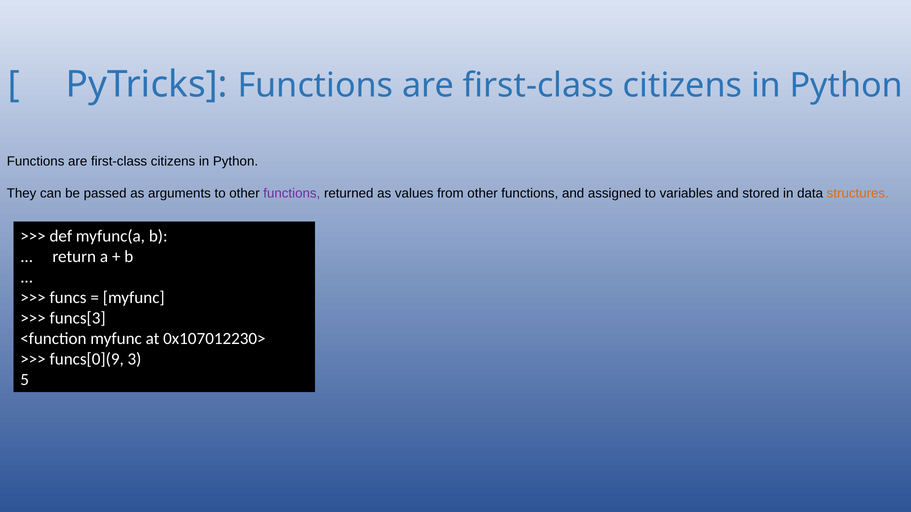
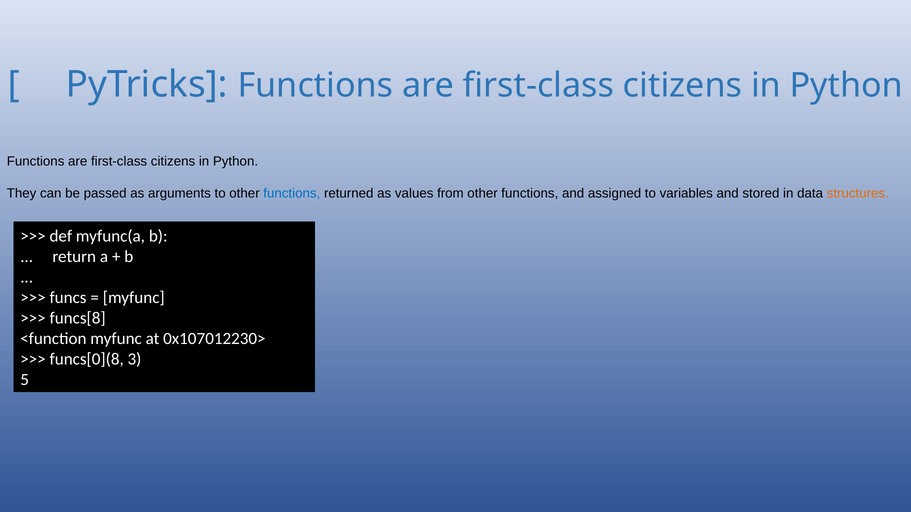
functions colour: purple -> blue (292, 194)
funcs[3: funcs[3 -> funcs[8 (78, 319)
funcs[0](9: funcs[0](9 -> funcs[0](8 (87, 360)
